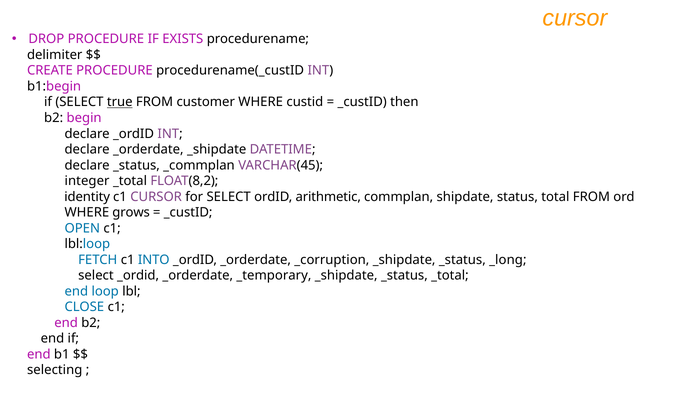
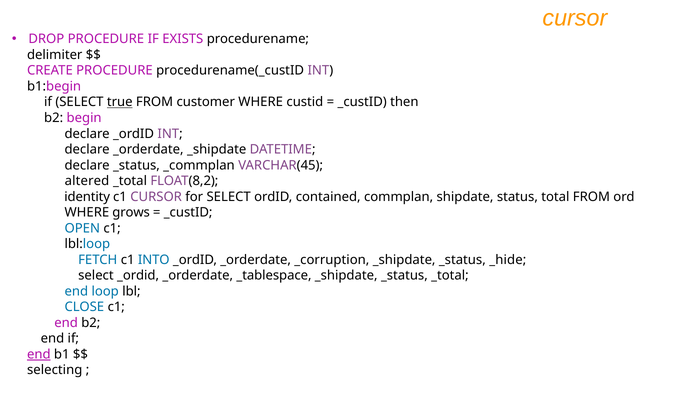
integer: integer -> altered (87, 181)
arithmetic: arithmetic -> contained (328, 197)
_long: _long -> _hide (508, 260)
_temporary: _temporary -> _tablespace (274, 275)
end underline: none -> present (39, 354)
